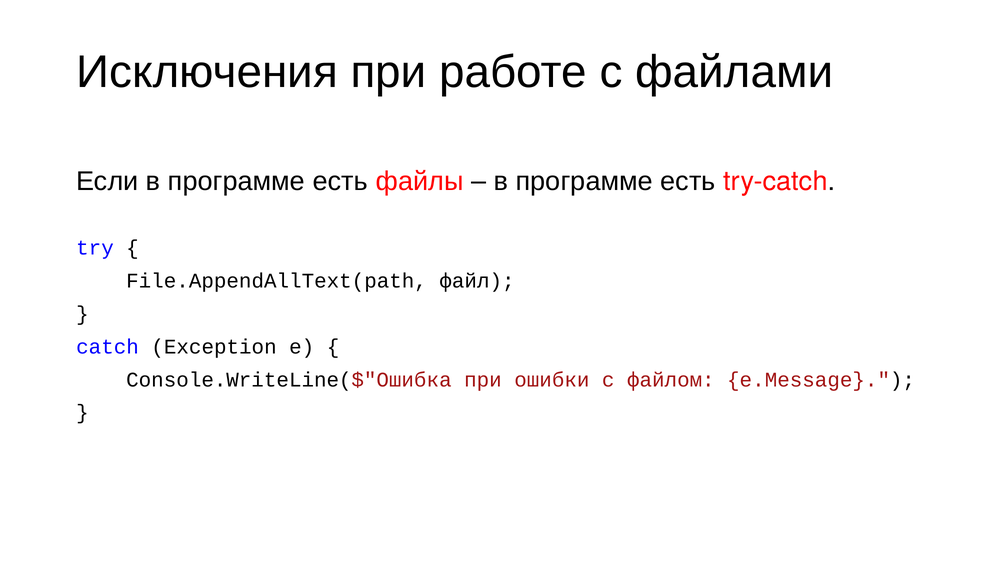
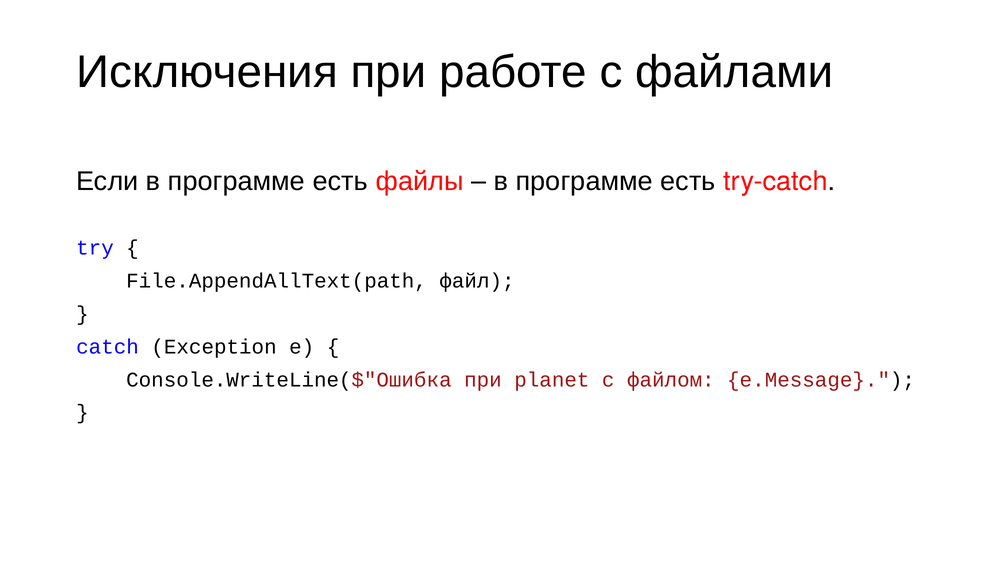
ошибки: ошибки -> planet (552, 380)
